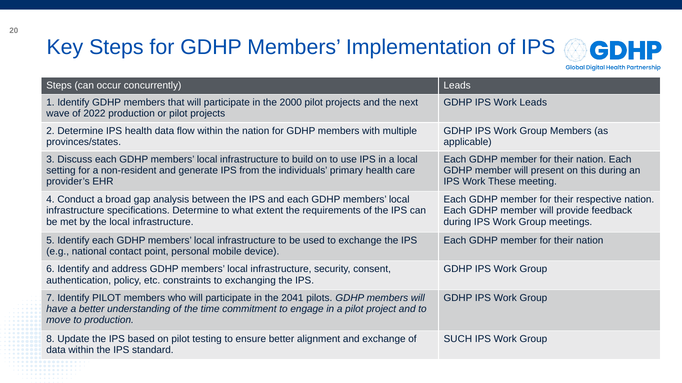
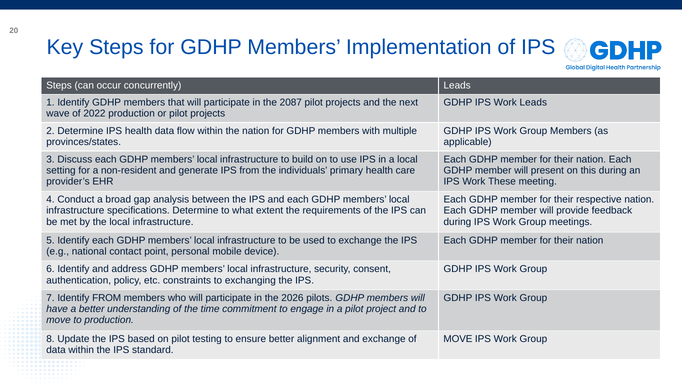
2000: 2000 -> 2087 (291, 103)
Identify PILOT: PILOT -> FROM (107, 298)
2041: 2041 -> 2026 (292, 298)
SUCH: SUCH -> MOVE (458, 339)
